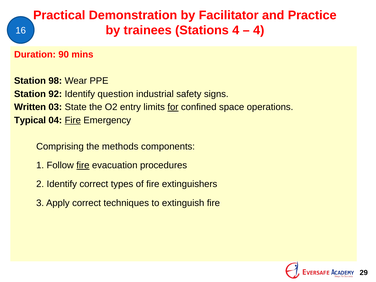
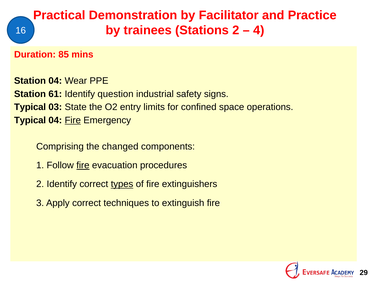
Stations 4: 4 -> 2 (236, 30)
90: 90 -> 85 (64, 54)
Station 98: 98 -> 04 (55, 81)
92: 92 -> 61 (55, 94)
Written: Written -> Typical (30, 107)
for underline: present -> none (173, 107)
methods: methods -> changed (120, 147)
types underline: none -> present (122, 184)
